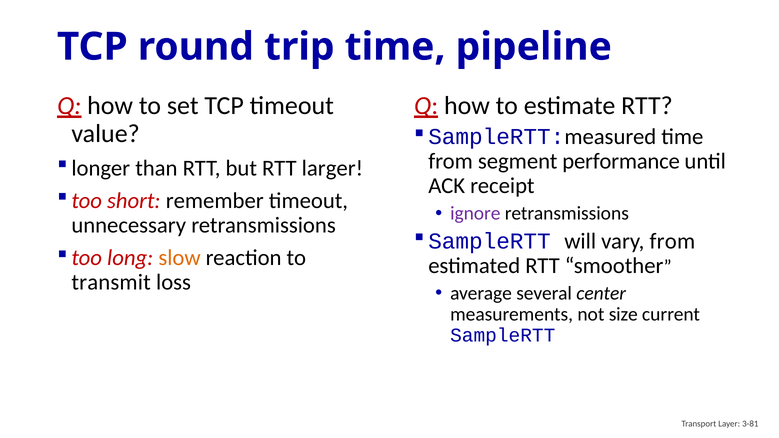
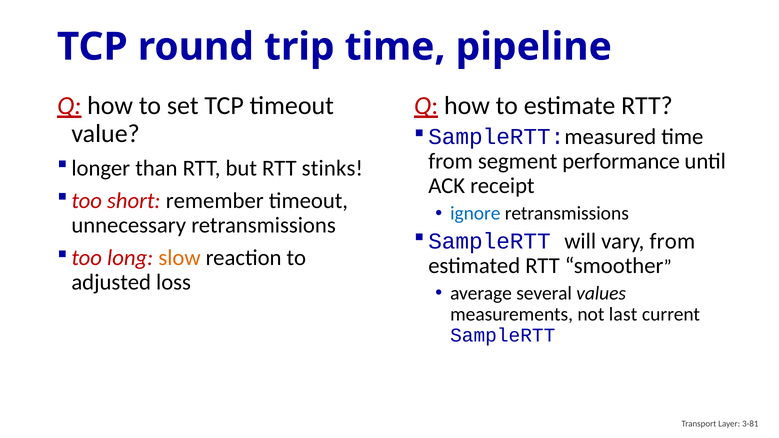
larger: larger -> stinks (332, 168)
ignore colour: purple -> blue (475, 214)
transmit: transmit -> adjusted (111, 282)
center: center -> values (601, 293)
size: size -> last (623, 314)
